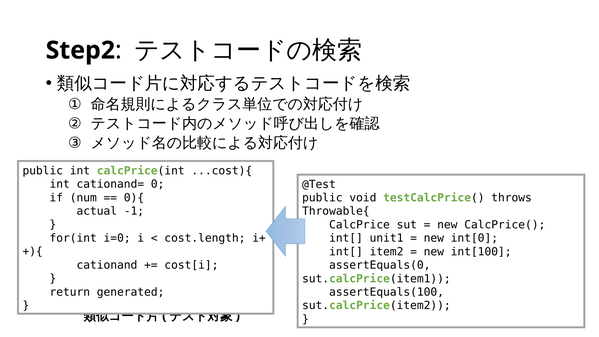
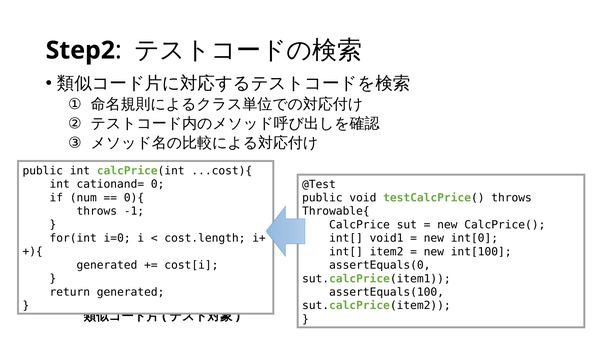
actual: actual -> throws (97, 211)
unit1: unit1 -> void1 (387, 238)
cationand: cationand -> generated (107, 265)
